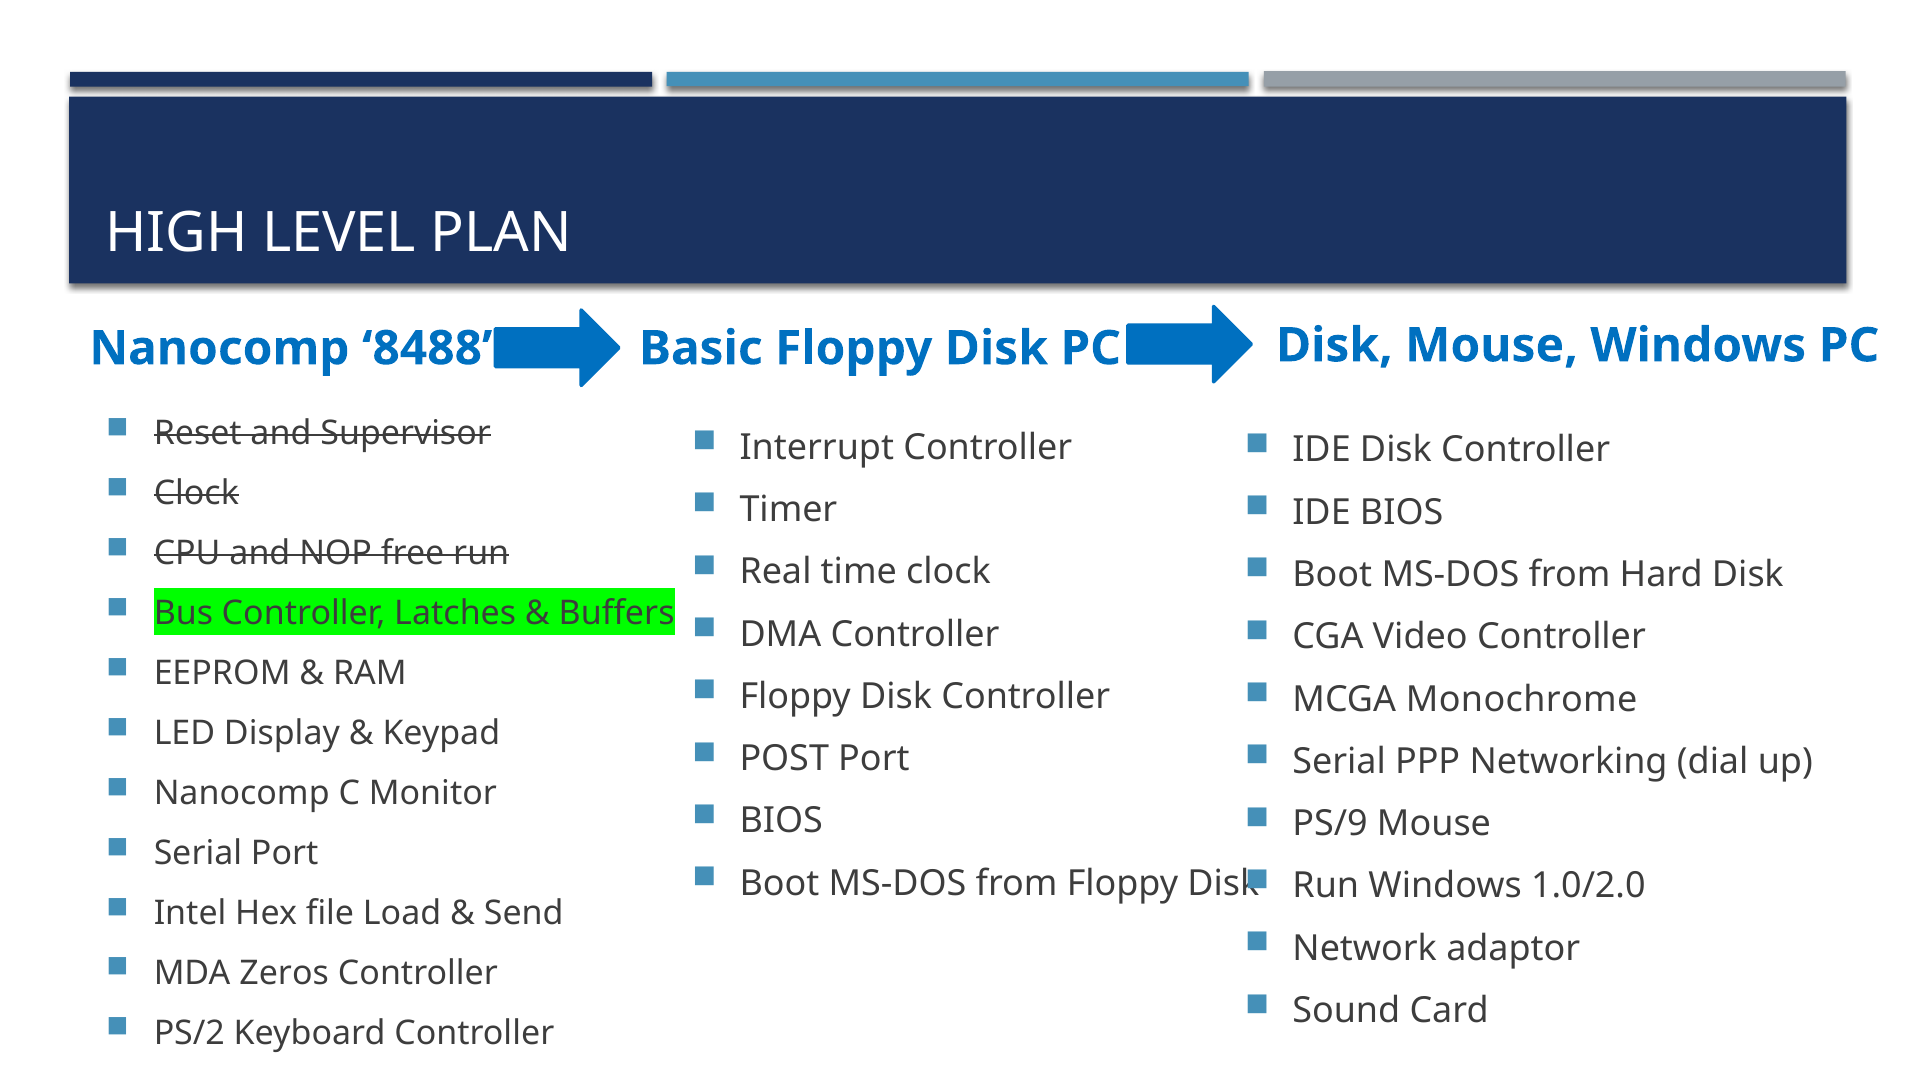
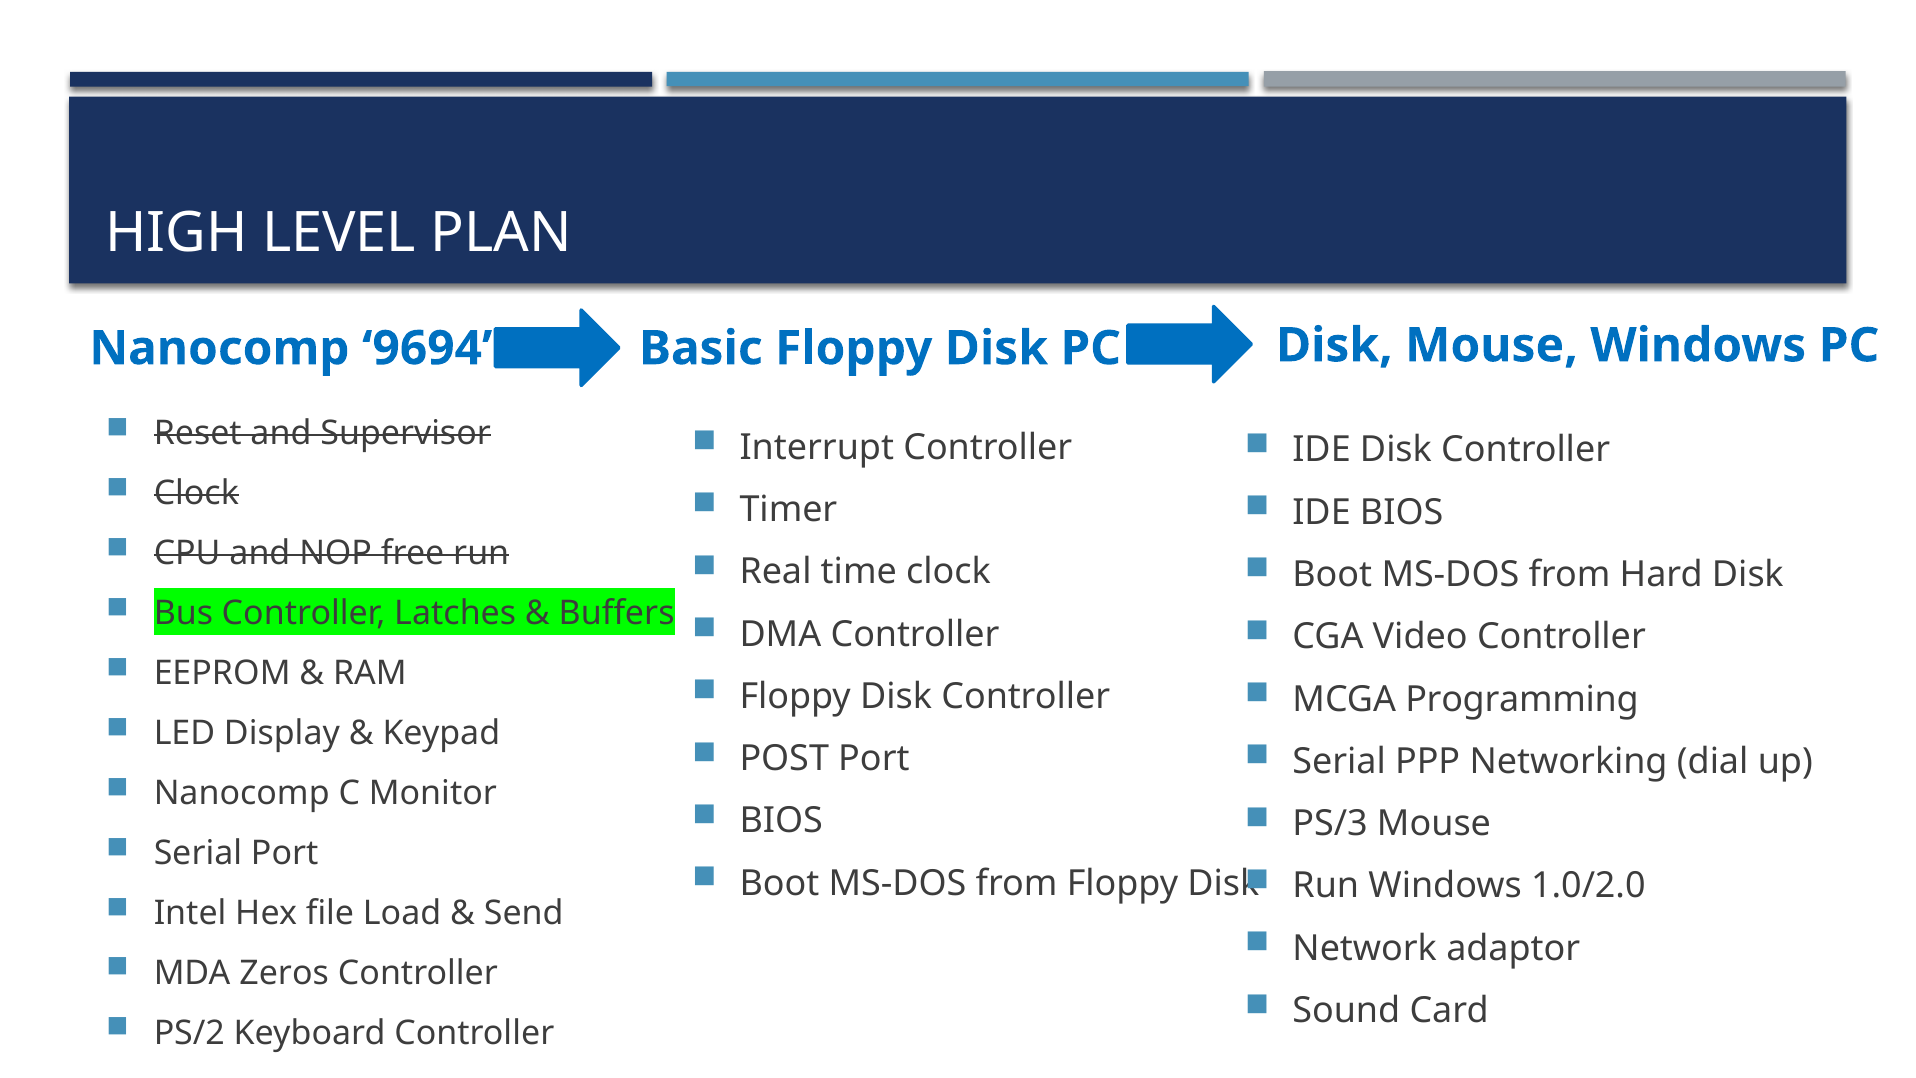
8488: 8488 -> 9694 (427, 348)
Monochrome: Monochrome -> Programming (1522, 699)
PS/9: PS/9 -> PS/3 (1330, 824)
